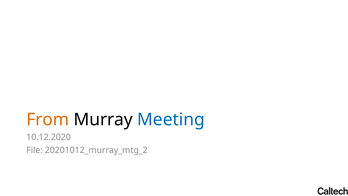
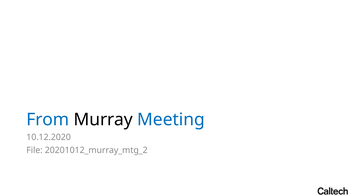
From colour: orange -> blue (48, 119)
